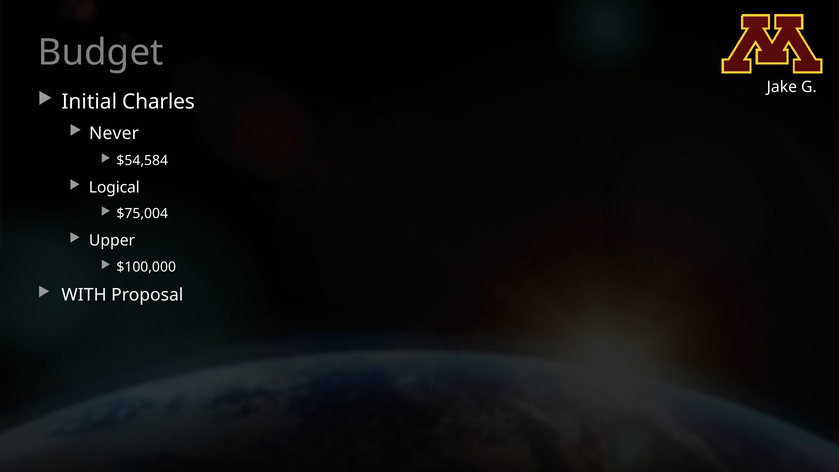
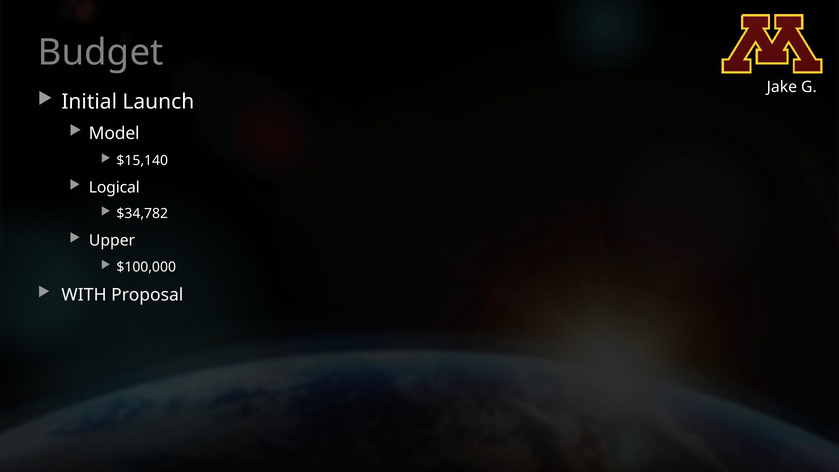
Charles: Charles -> Launch (158, 102)
Never: Never -> Model (114, 133)
$54,584: $54,584 -> $15,140 (142, 161)
$75,004: $75,004 -> $34,782 (142, 214)
